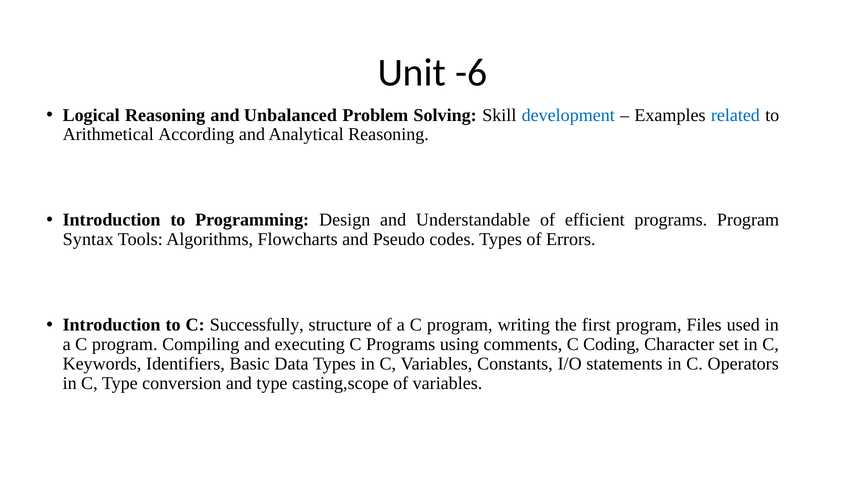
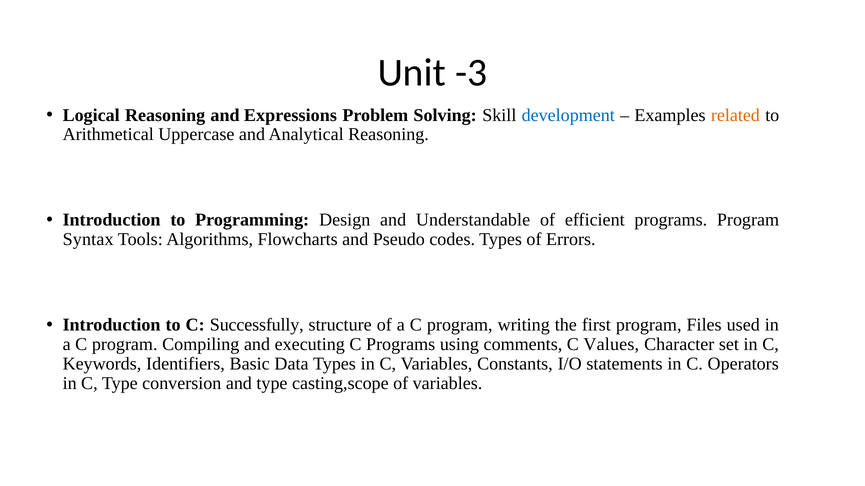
-6: -6 -> -3 (471, 73)
Unbalanced: Unbalanced -> Expressions (290, 115)
related colour: blue -> orange (735, 115)
According: According -> Uppercase (196, 135)
Coding: Coding -> Values (611, 345)
